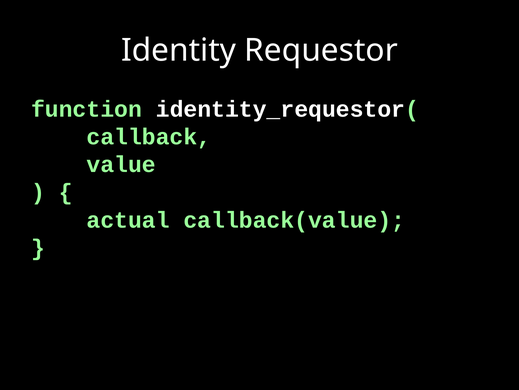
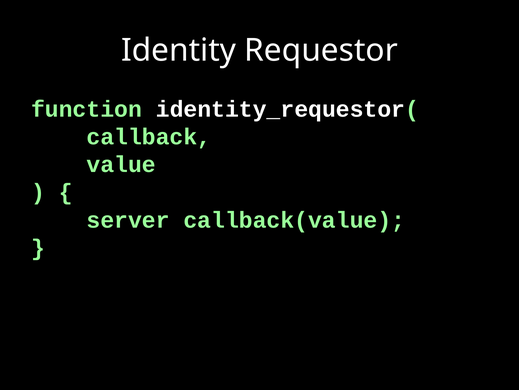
actual: actual -> server (128, 220)
